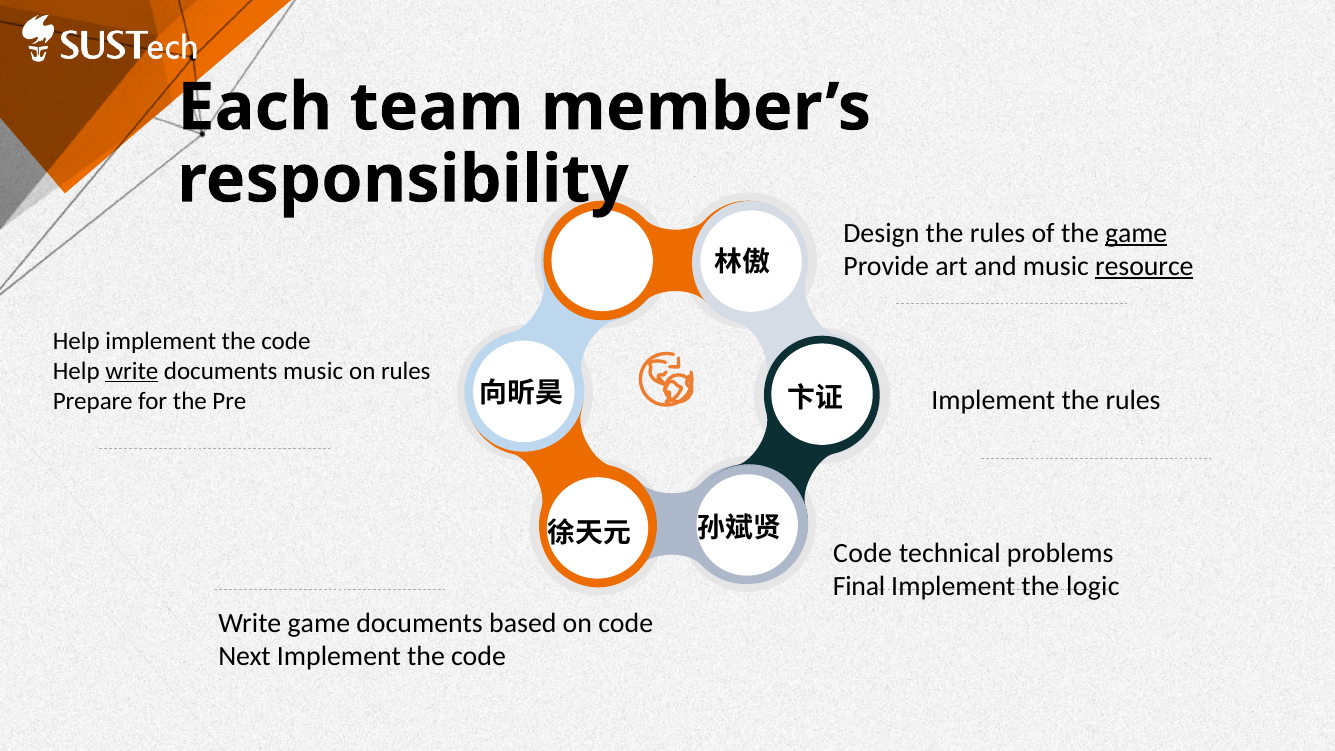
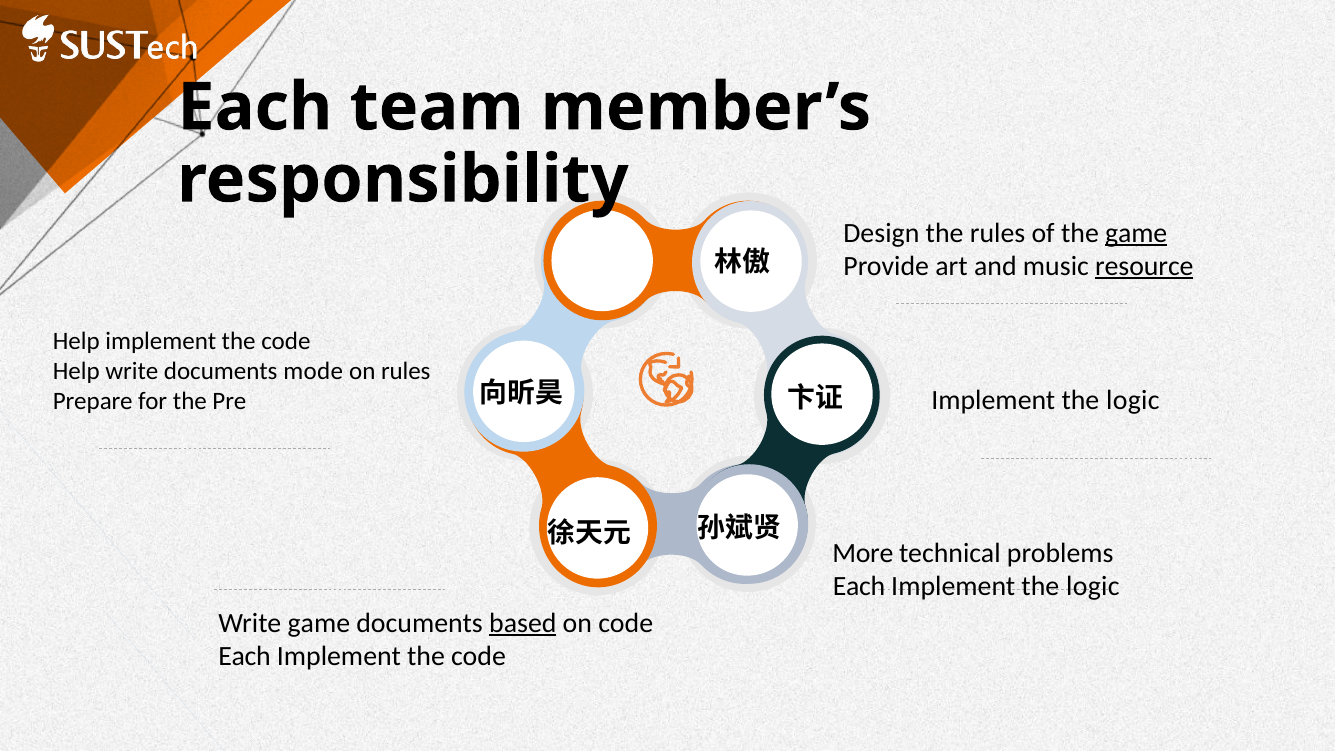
write underline: present -> none (132, 371)
documents music: music -> mode (313, 371)
rules: rules -> logic (1133, 401)
Code: Code -> More (863, 553)
Final: Final -> Each (859, 587)
based underline: none -> present (523, 623)
Next: Next -> Each (245, 656)
